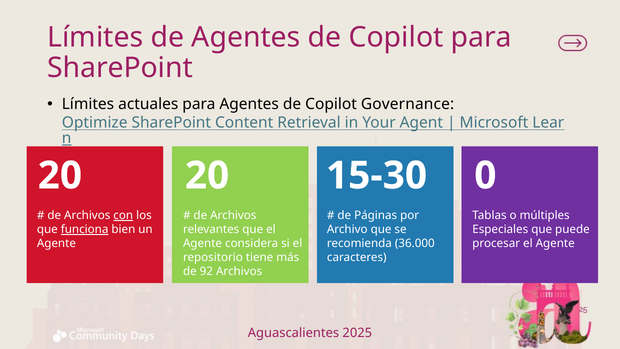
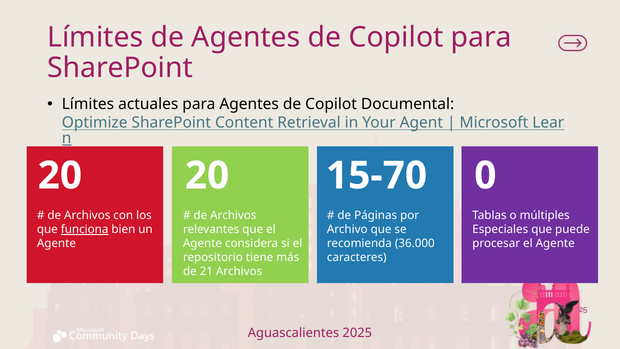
Governance: Governance -> Documental (408, 104)
15-30: 15-30 -> 15-70 (377, 176)
con underline: present -> none (123, 215)
92: 92 -> 21 (206, 271)
